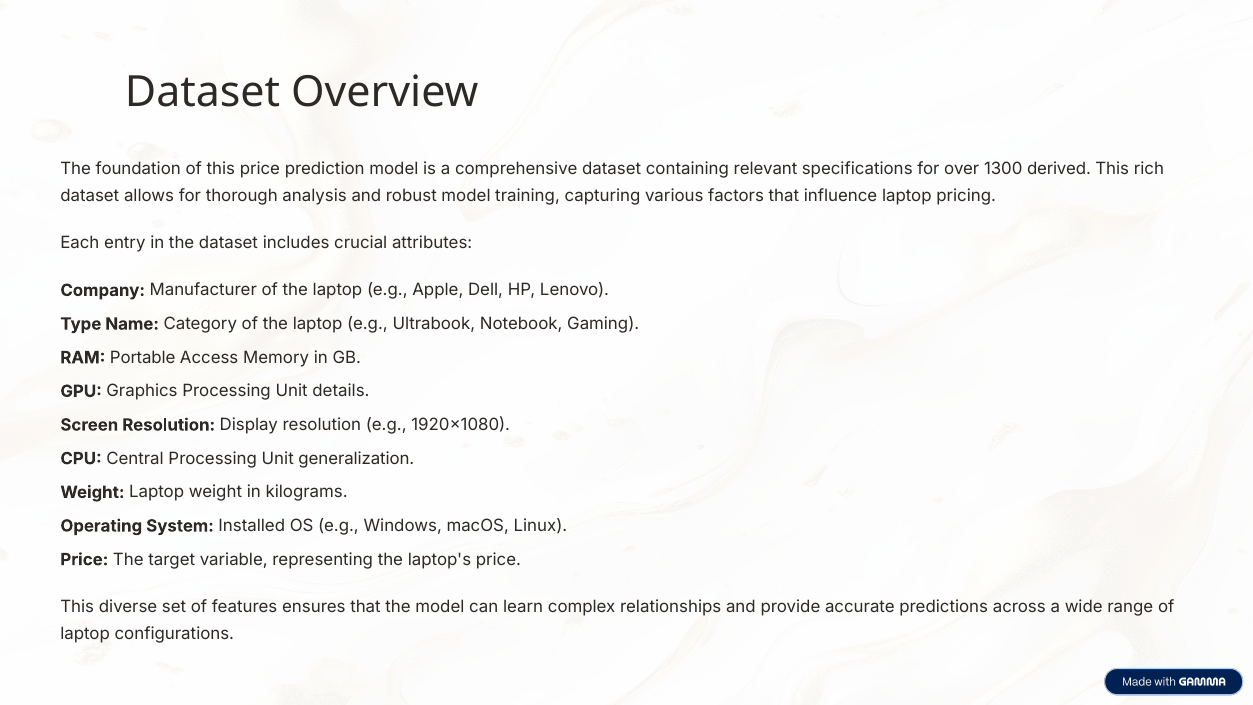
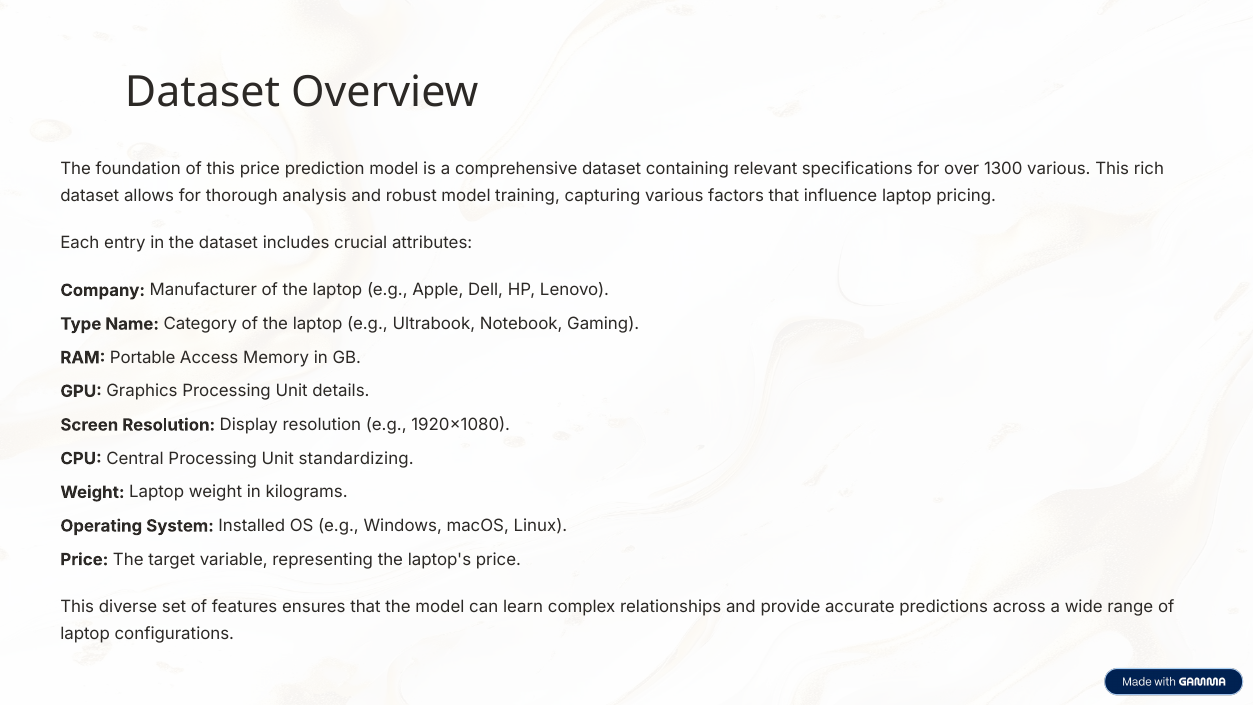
1300 derived: derived -> various (1059, 169)
generalization: generalization -> standardizing (356, 459)
